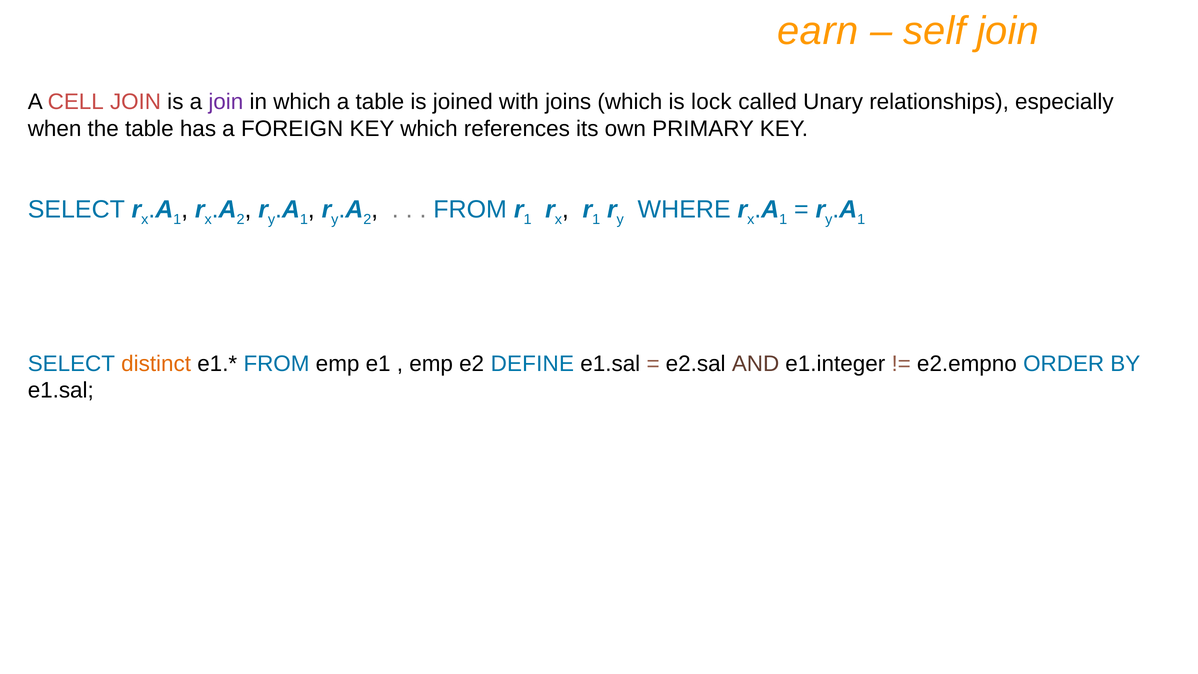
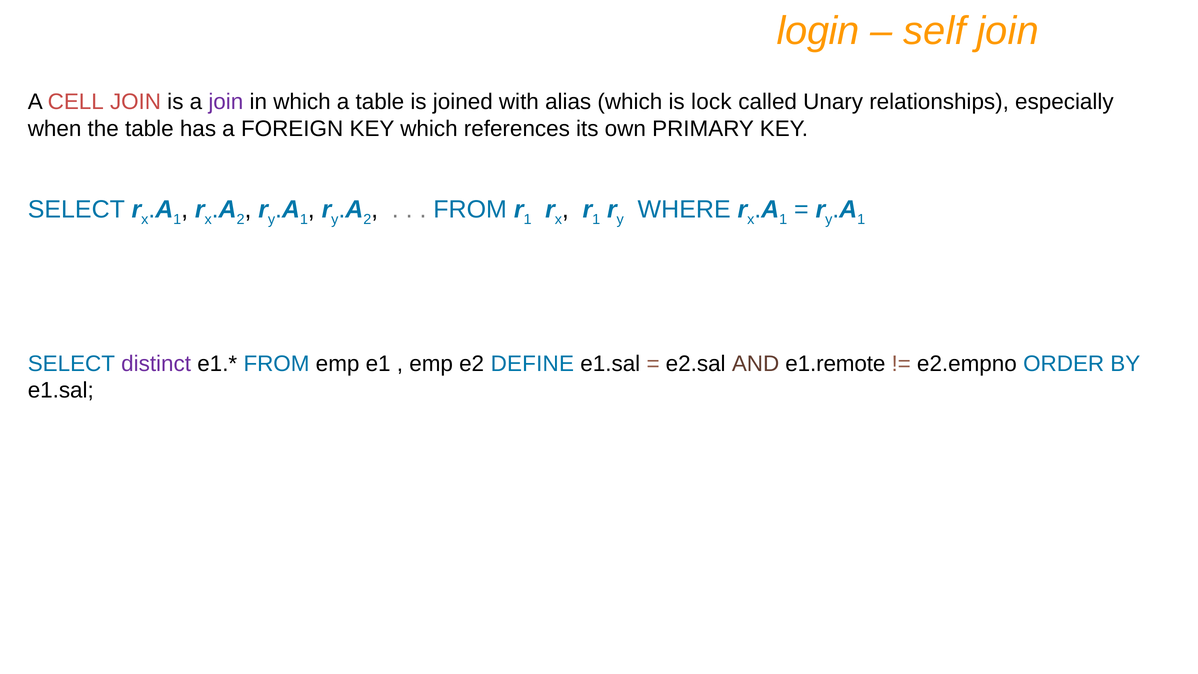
earn: earn -> login (818, 31)
joins: joins -> alias (568, 102)
distinct colour: orange -> purple (156, 364)
e1.integer: e1.integer -> e1.remote (835, 364)
